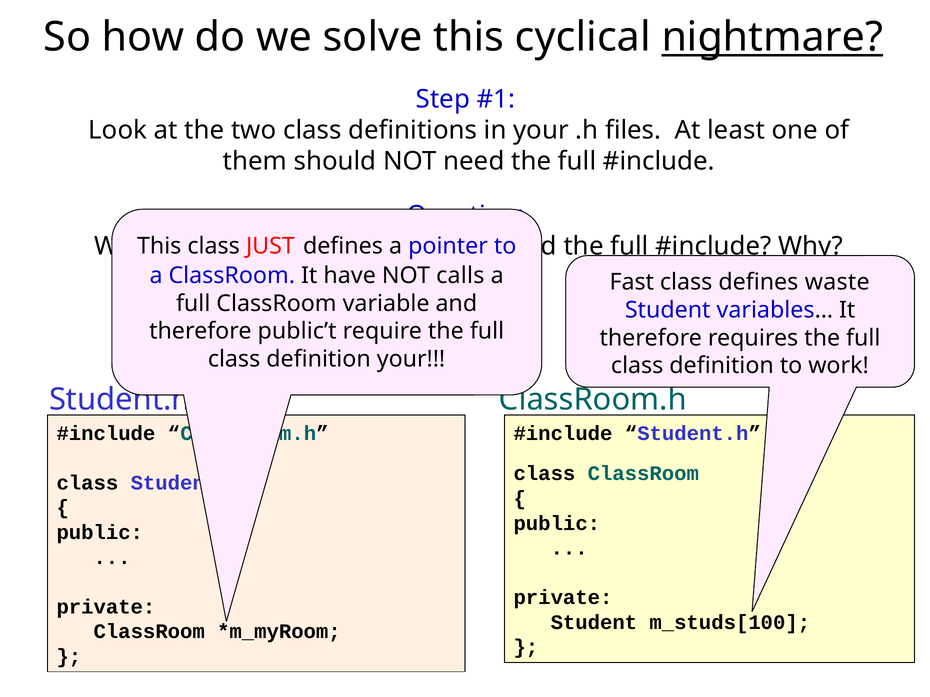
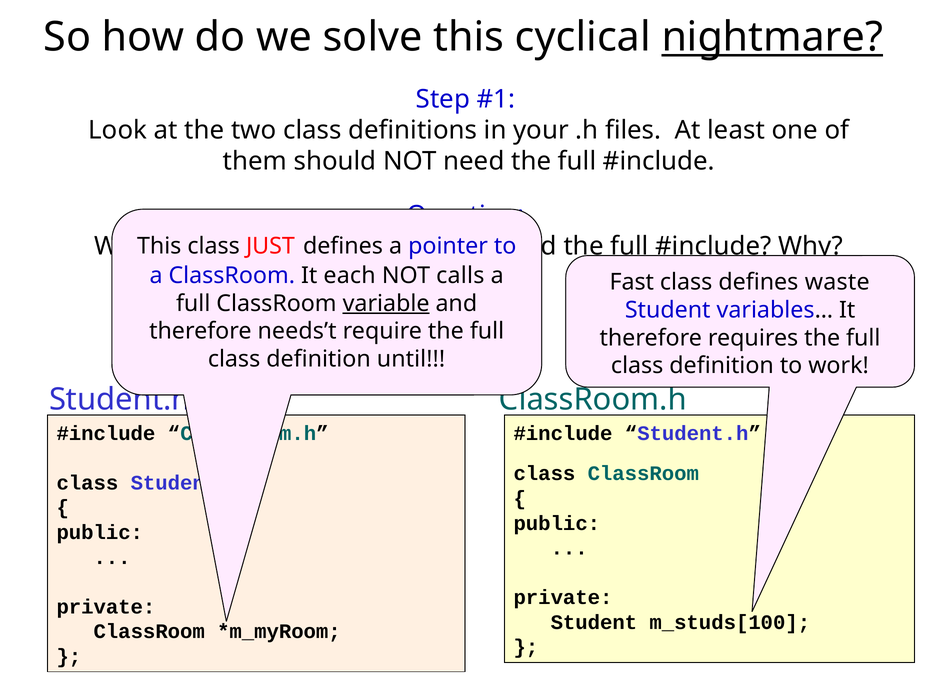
have: have -> each (350, 276)
variable underline: none -> present (386, 304)
public’t: public’t -> needs’t (297, 332)
definition your: your -> until (411, 359)
